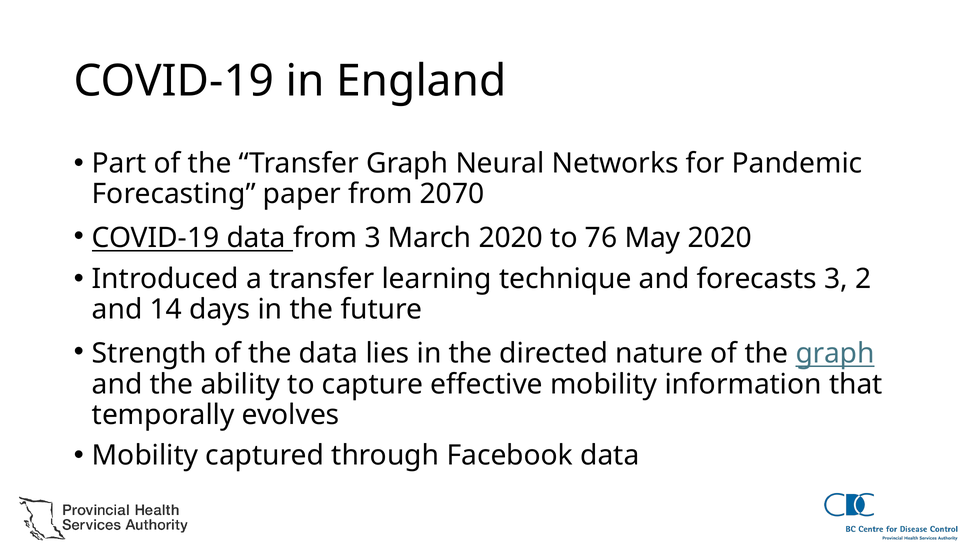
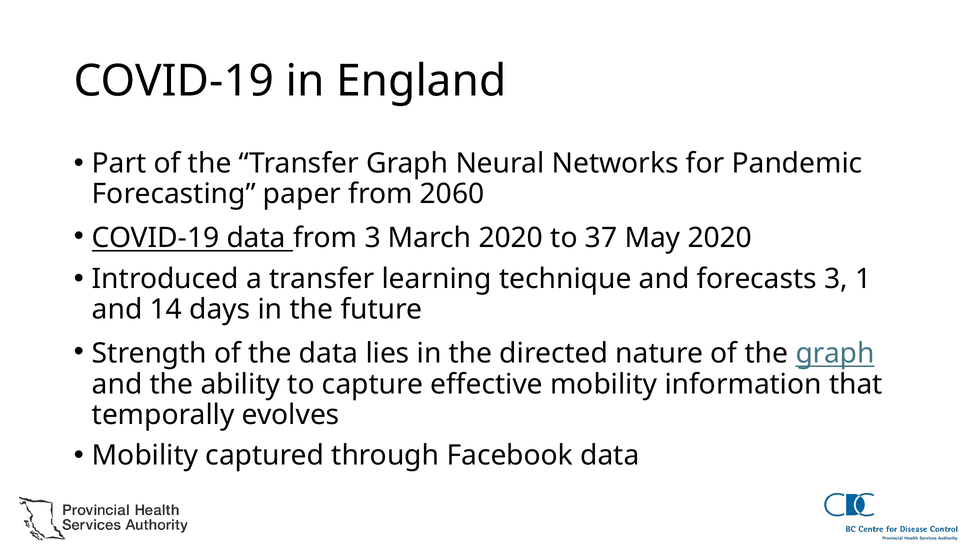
2070: 2070 -> 2060 (452, 194)
76: 76 -> 37 (601, 238)
2: 2 -> 1 (863, 279)
